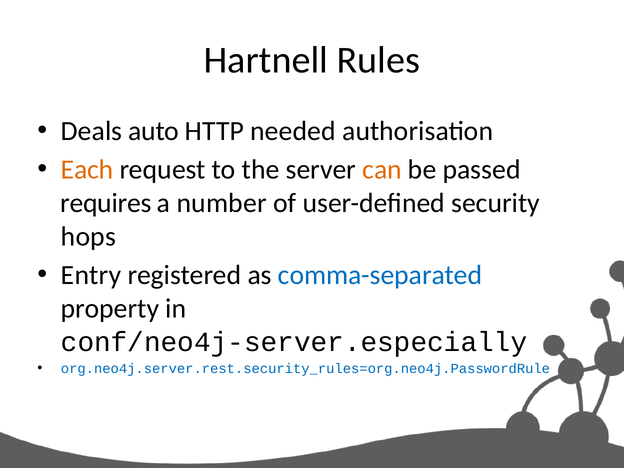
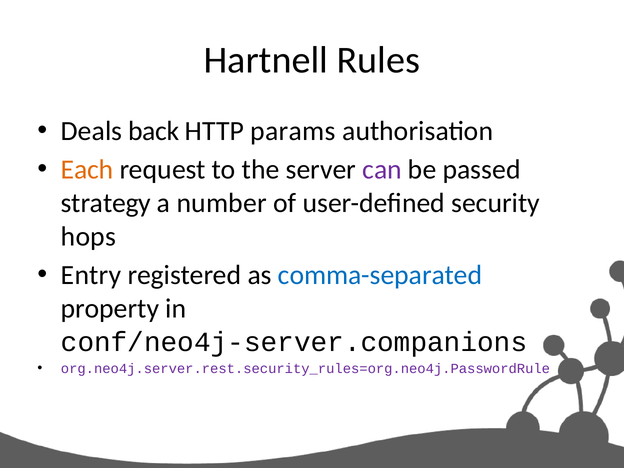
auto: auto -> back (154, 131)
needed: needed -> params (293, 131)
can colour: orange -> purple (382, 170)
requires: requires -> strategy (106, 203)
conf/neo4j-server.especially: conf/neo4j-server.especially -> conf/neo4j-server.companions (294, 342)
org.neo4j.server.rest.security_rules=org.neo4j.PasswordRule colour: blue -> purple (305, 369)
